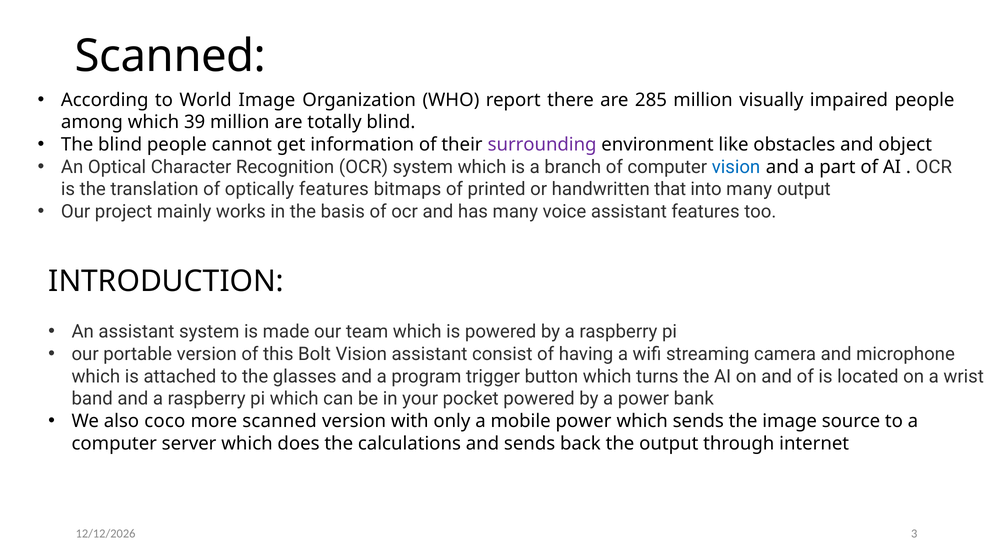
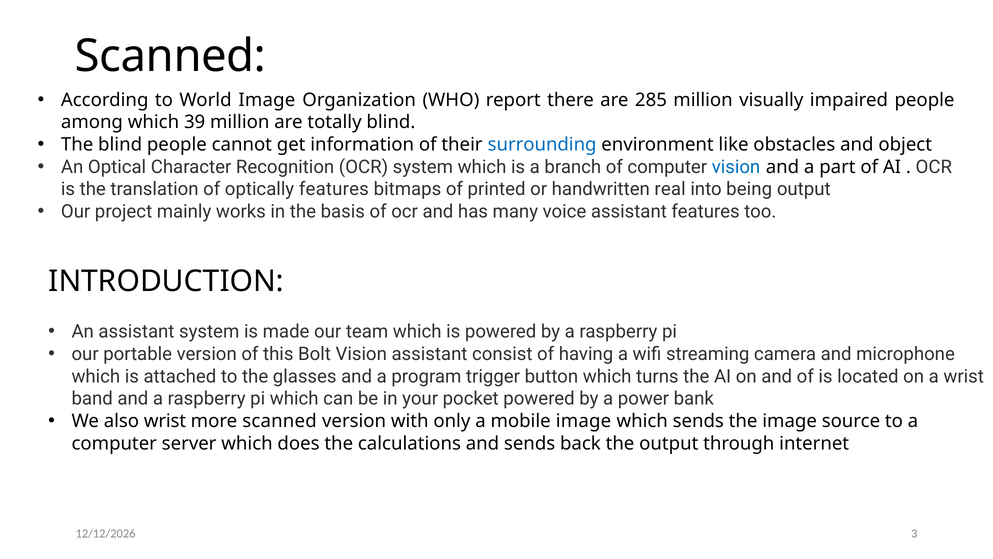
surrounding colour: purple -> blue (542, 145)
that: that -> real (670, 189)
into many: many -> being (749, 189)
also coco: coco -> wrist (165, 421)
mobile power: power -> image (583, 421)
